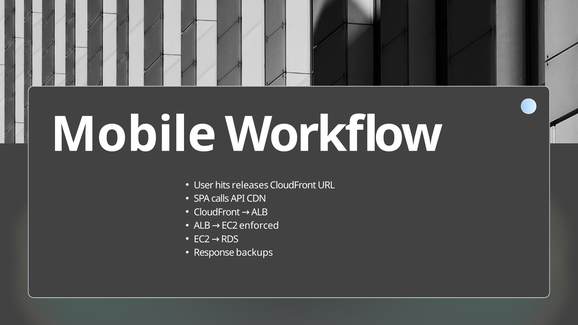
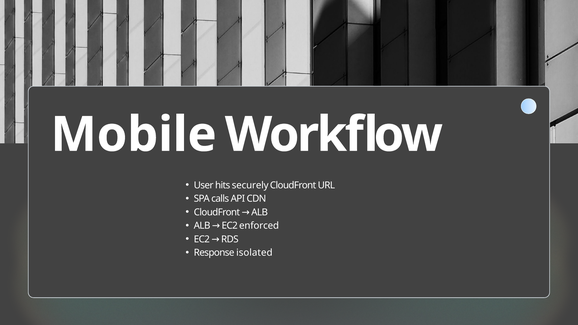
releases: releases -> securely (250, 185)
backups: backups -> isolated (254, 253)
